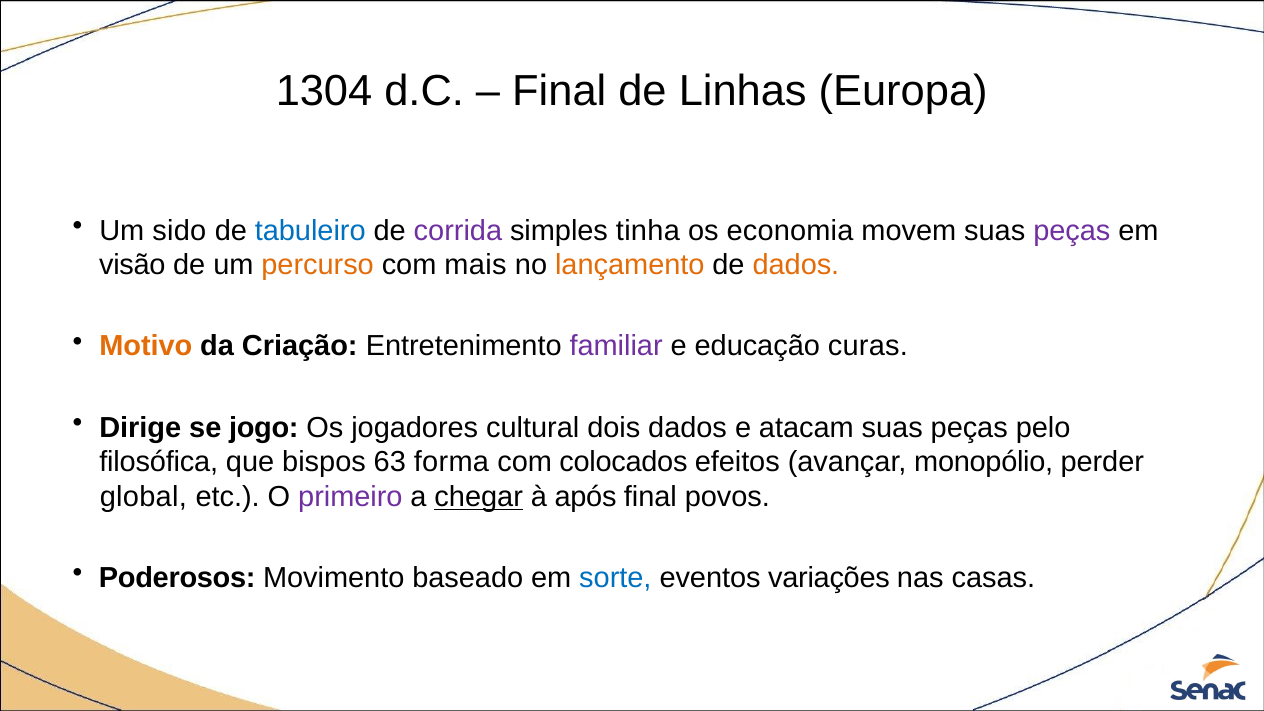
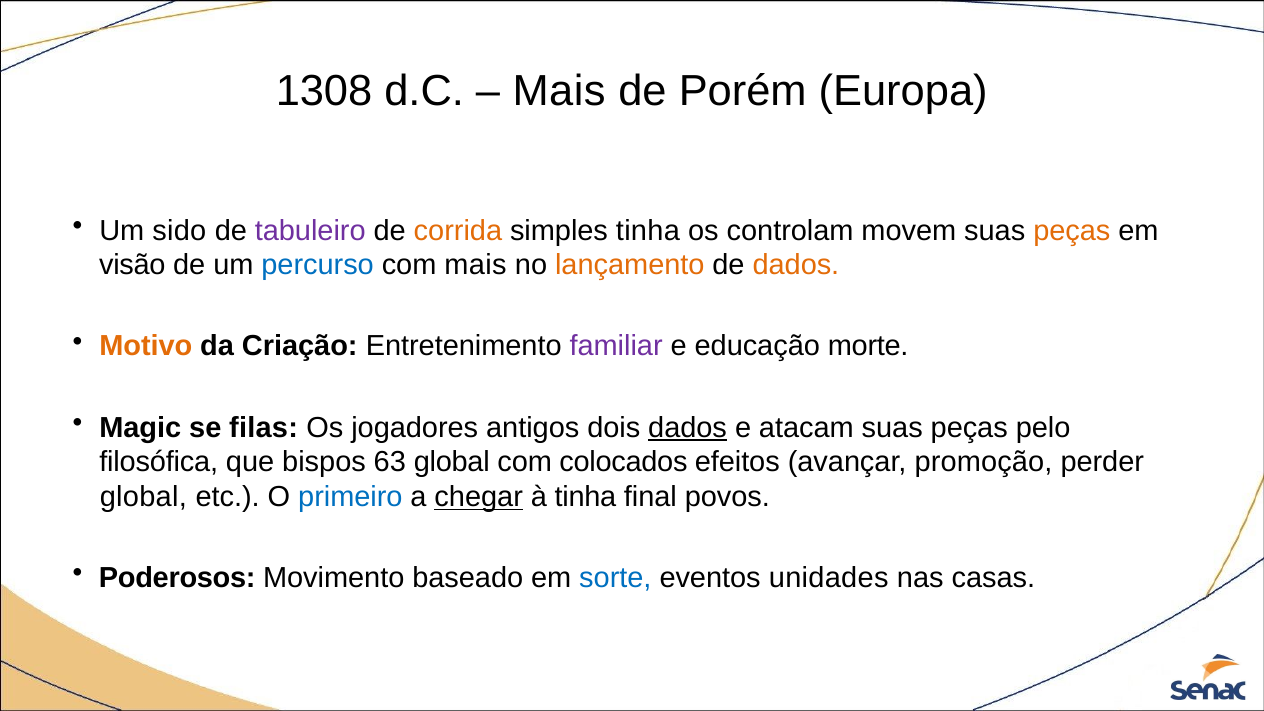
1304: 1304 -> 1308 (324, 91)
Final: Final -> Mais (559, 91)
Linhas: Linhas -> Porém (743, 91)
tabuleiro colour: blue -> purple (310, 231)
corrida colour: purple -> orange (458, 231)
economia: economia -> controlam (790, 231)
peças colour: purple -> orange (1072, 231)
percurso colour: orange -> blue (318, 265)
curas: curas -> morte (868, 346)
Dirige: Dirige -> Magic (140, 427)
jogo: jogo -> filas (264, 427)
cultural: cultural -> antigos (533, 427)
dados underline: none -> present (688, 427)
63 forma: forma -> global (452, 462)
monopólio: monopólio -> promoção (983, 462)
primeiro colour: purple -> blue (350, 497)
à após: após -> tinha (586, 497)
variações: variações -> unidades (829, 578)
